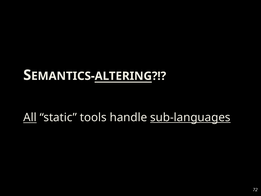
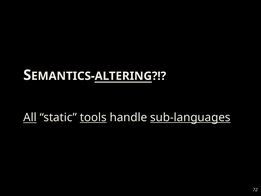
tools underline: none -> present (93, 117)
